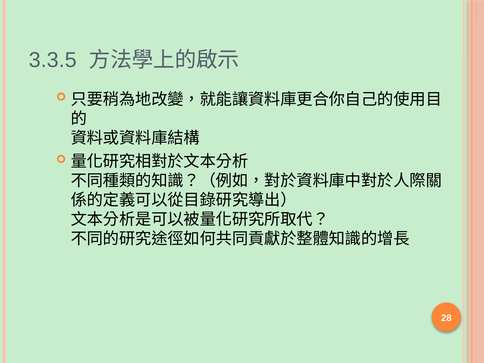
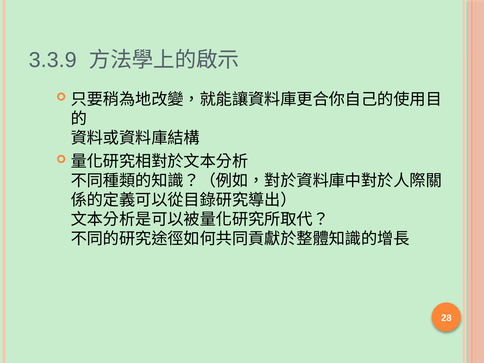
3.3.5: 3.3.5 -> 3.3.9 (53, 60)
